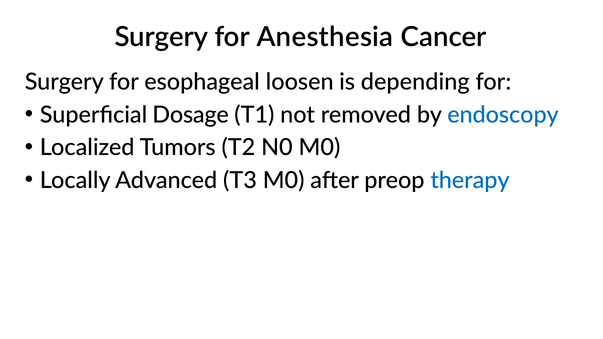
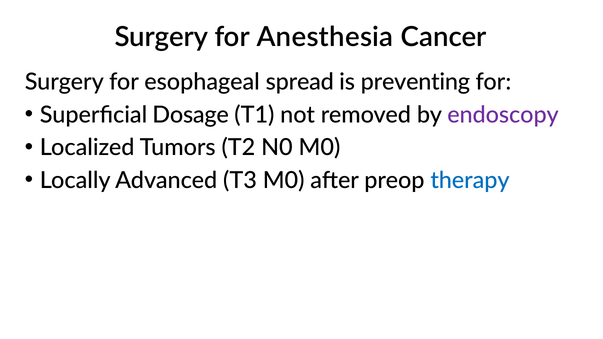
loosen: loosen -> spread (300, 82)
depending: depending -> preventing (415, 82)
endoscopy colour: blue -> purple (503, 115)
